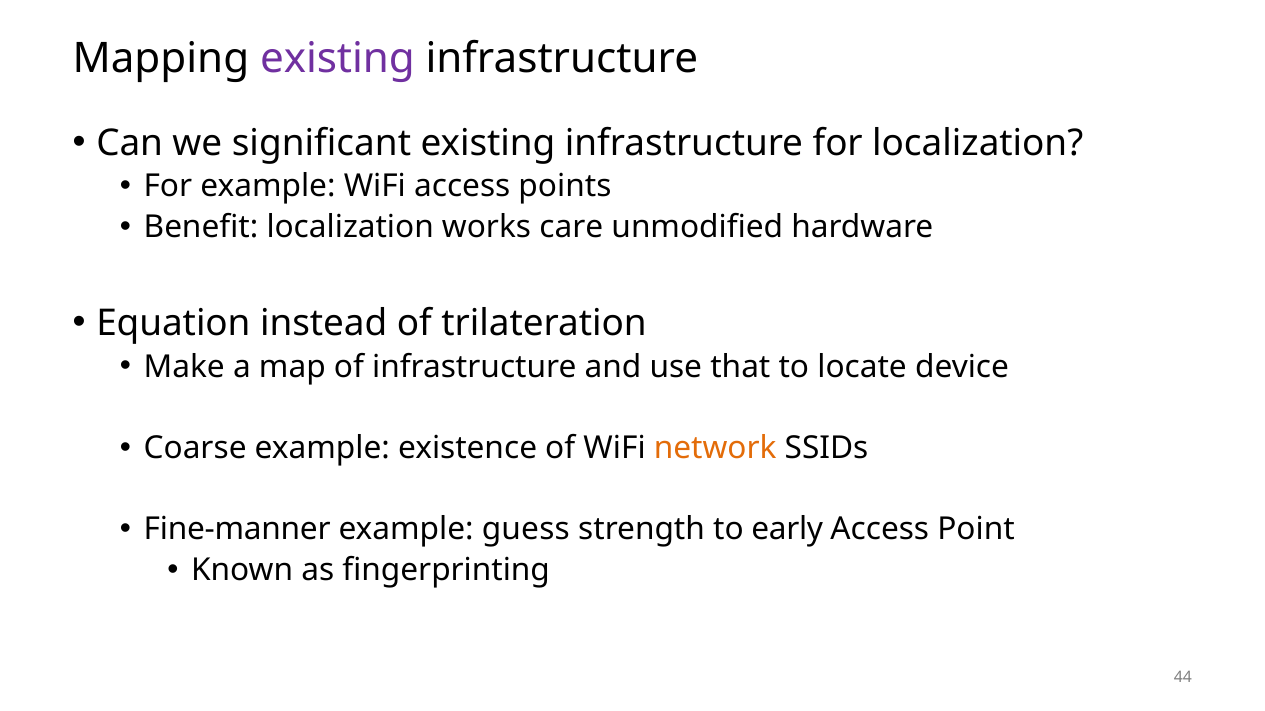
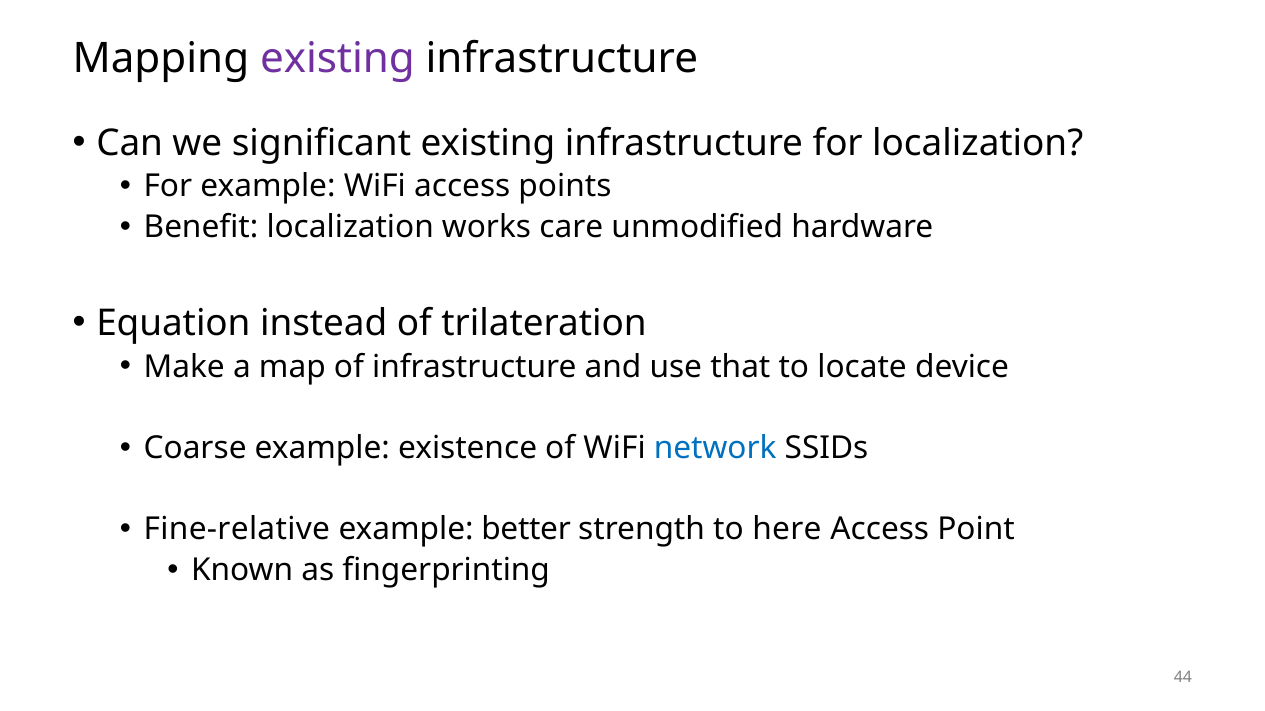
network colour: orange -> blue (715, 448)
Fine-manner: Fine-manner -> Fine-relative (237, 530)
guess: guess -> better (526, 530)
early: early -> here (787, 530)
